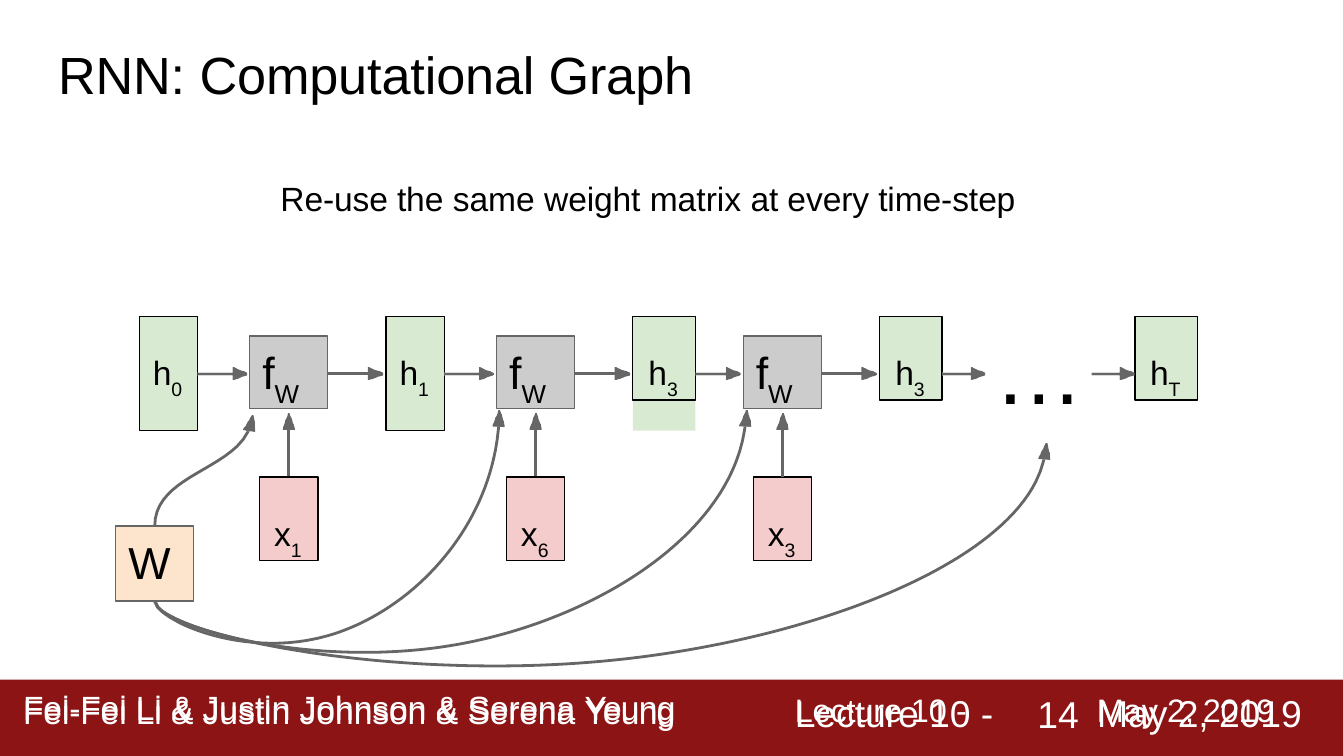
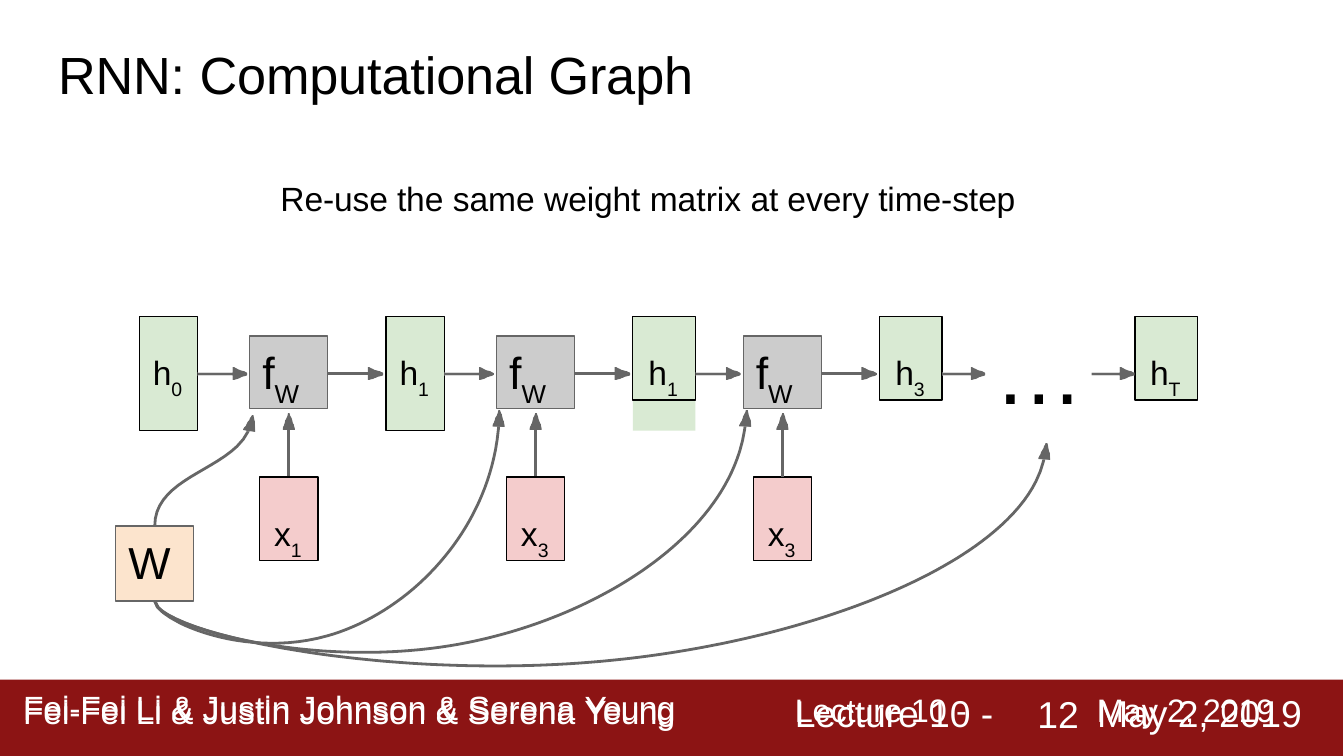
3: 3 -> 1 (672, 389)
6: 6 -> 3 (543, 550)
14: 14 -> 12 (1058, 716)
